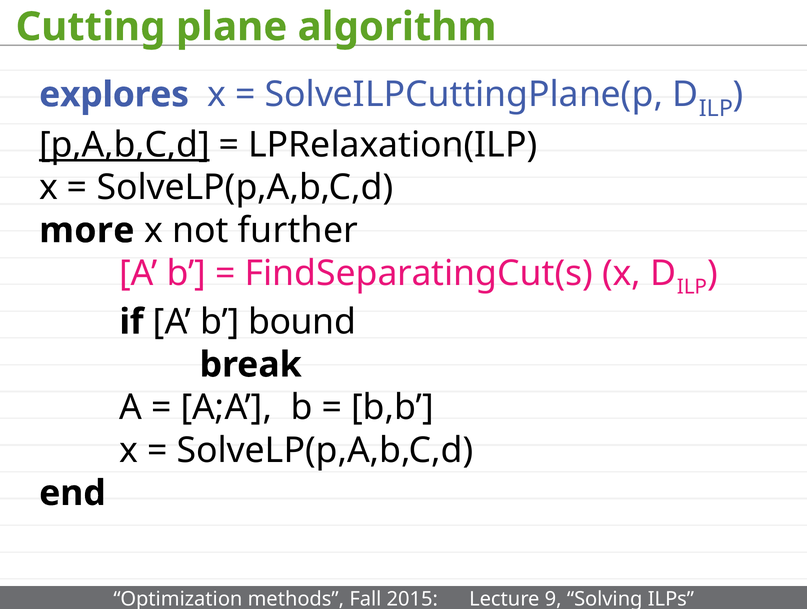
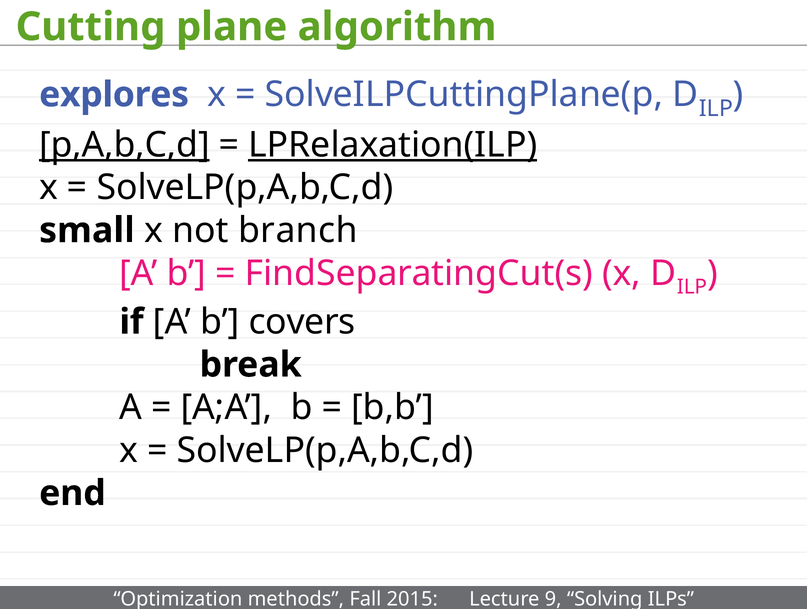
LPRelaxation(ILP underline: none -> present (393, 145)
more: more -> small (87, 230)
further: further -> branch (298, 230)
bound: bound -> covers (302, 322)
